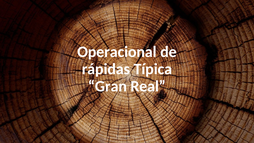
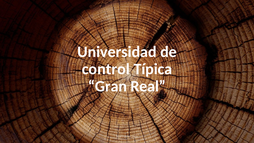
Operacional: Operacional -> Universidad (117, 52)
rápidas: rápidas -> control (106, 69)
